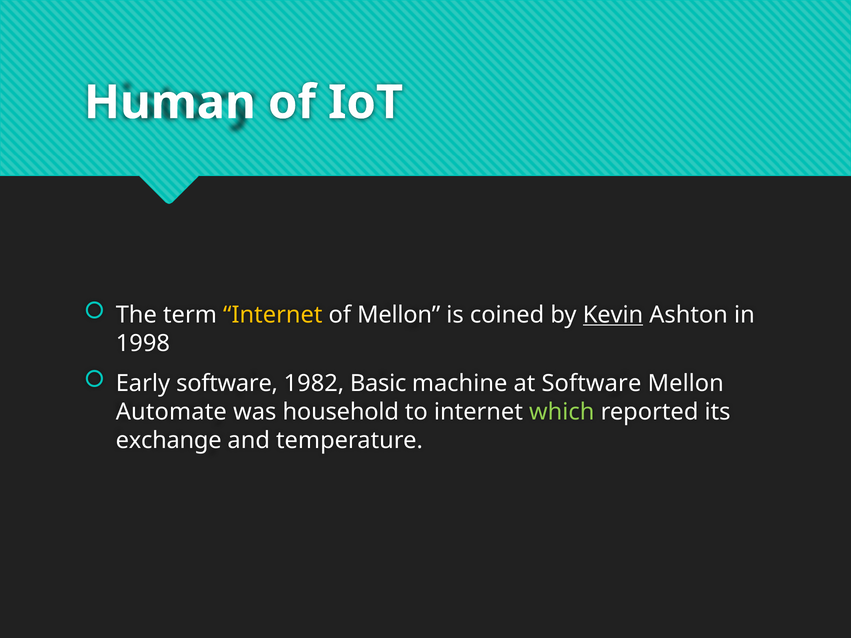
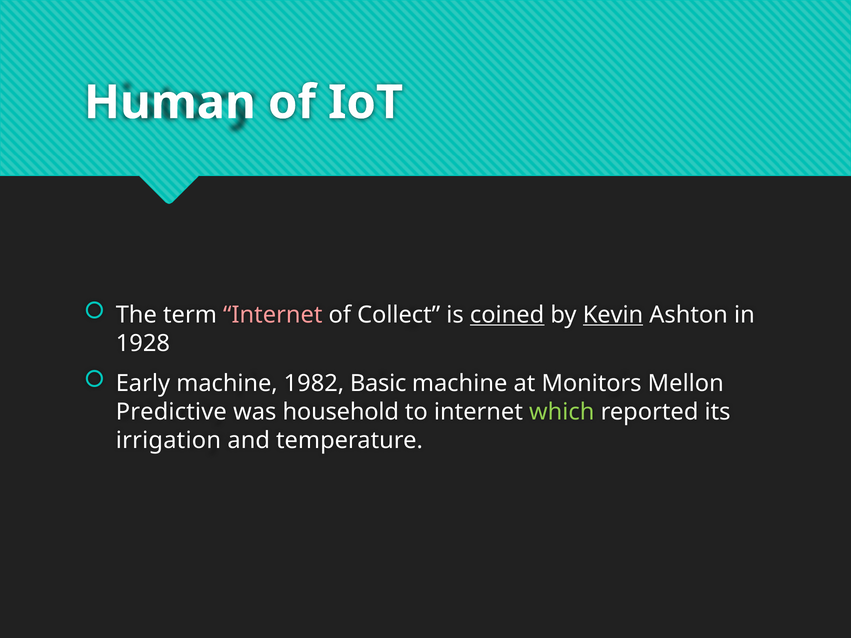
Internet colour: yellow -> pink (273, 315)
of Mellon: Mellon -> Collect (399, 315)
coined underline: none -> present (507, 315)
1998: 1998 -> 1928 (143, 343)
Early software: software -> machine (227, 384)
at Software: Software -> Monitors (592, 384)
Automate: Automate -> Predictive (171, 412)
exchange: exchange -> irrigation (168, 440)
